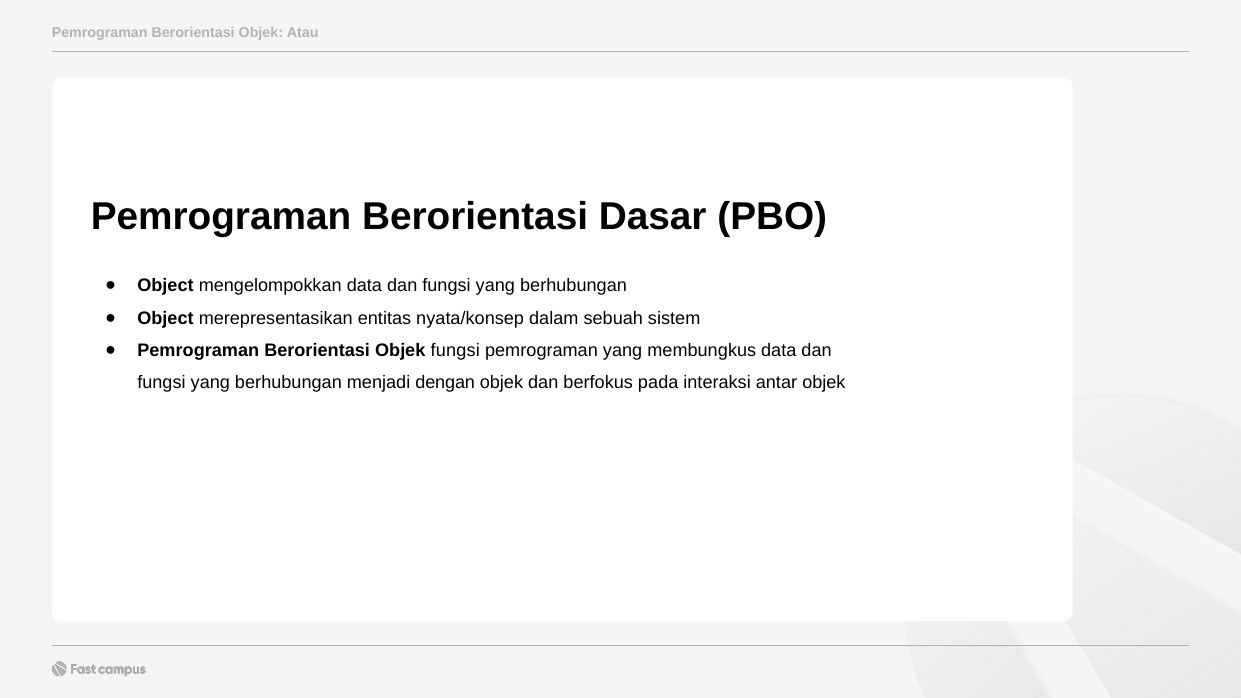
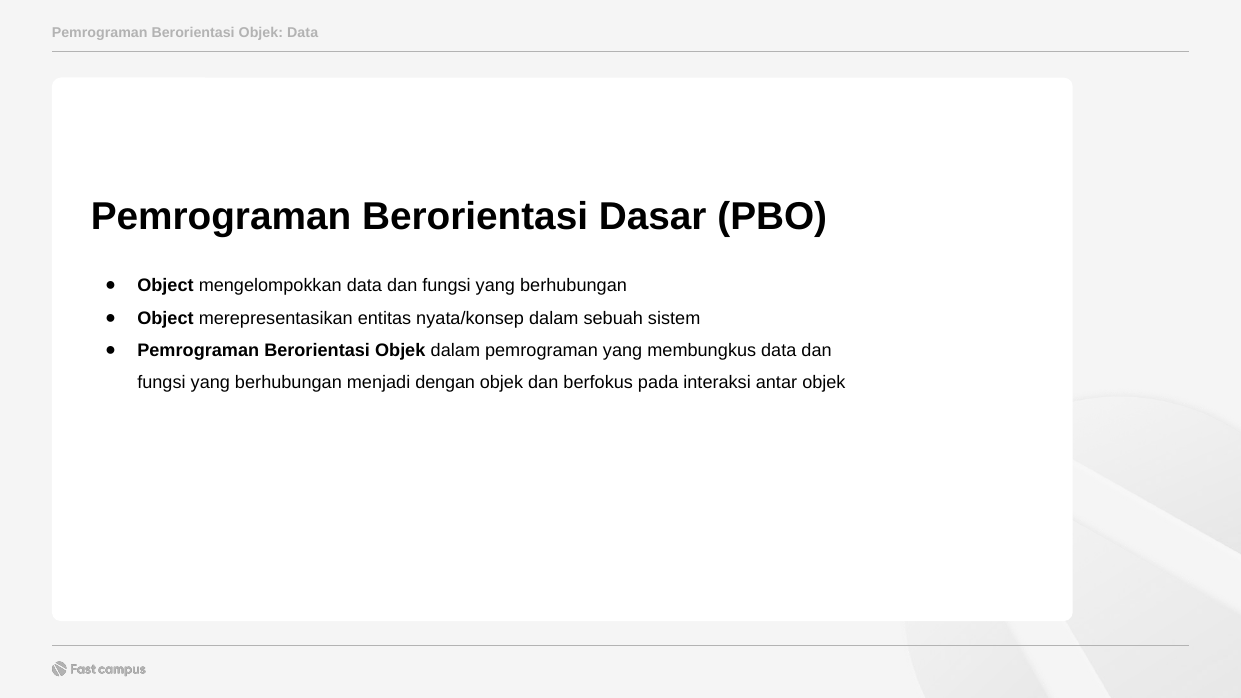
Objek Atau: Atau -> Data (303, 33)
Objek fungsi: fungsi -> dalam (455, 350)
